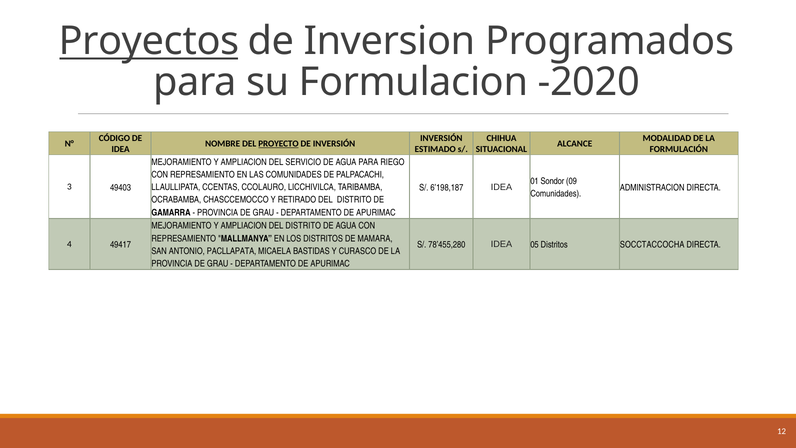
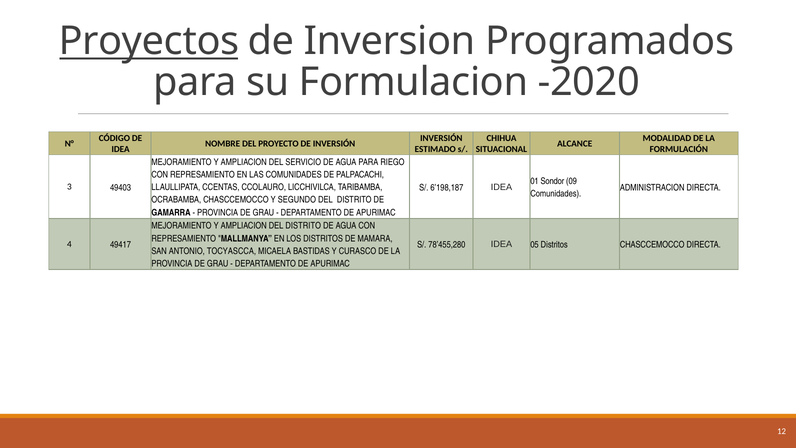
PROYECTO underline: present -> none (278, 144)
RETIRADO: RETIRADO -> SEGUNDO (297, 200)
Distritos SOCCTACCOCHA: SOCCTACCOCHA -> CHASCCEMOCCO (652, 245)
PACLLAPATA: PACLLAPATA -> TOCYASCCA (231, 251)
